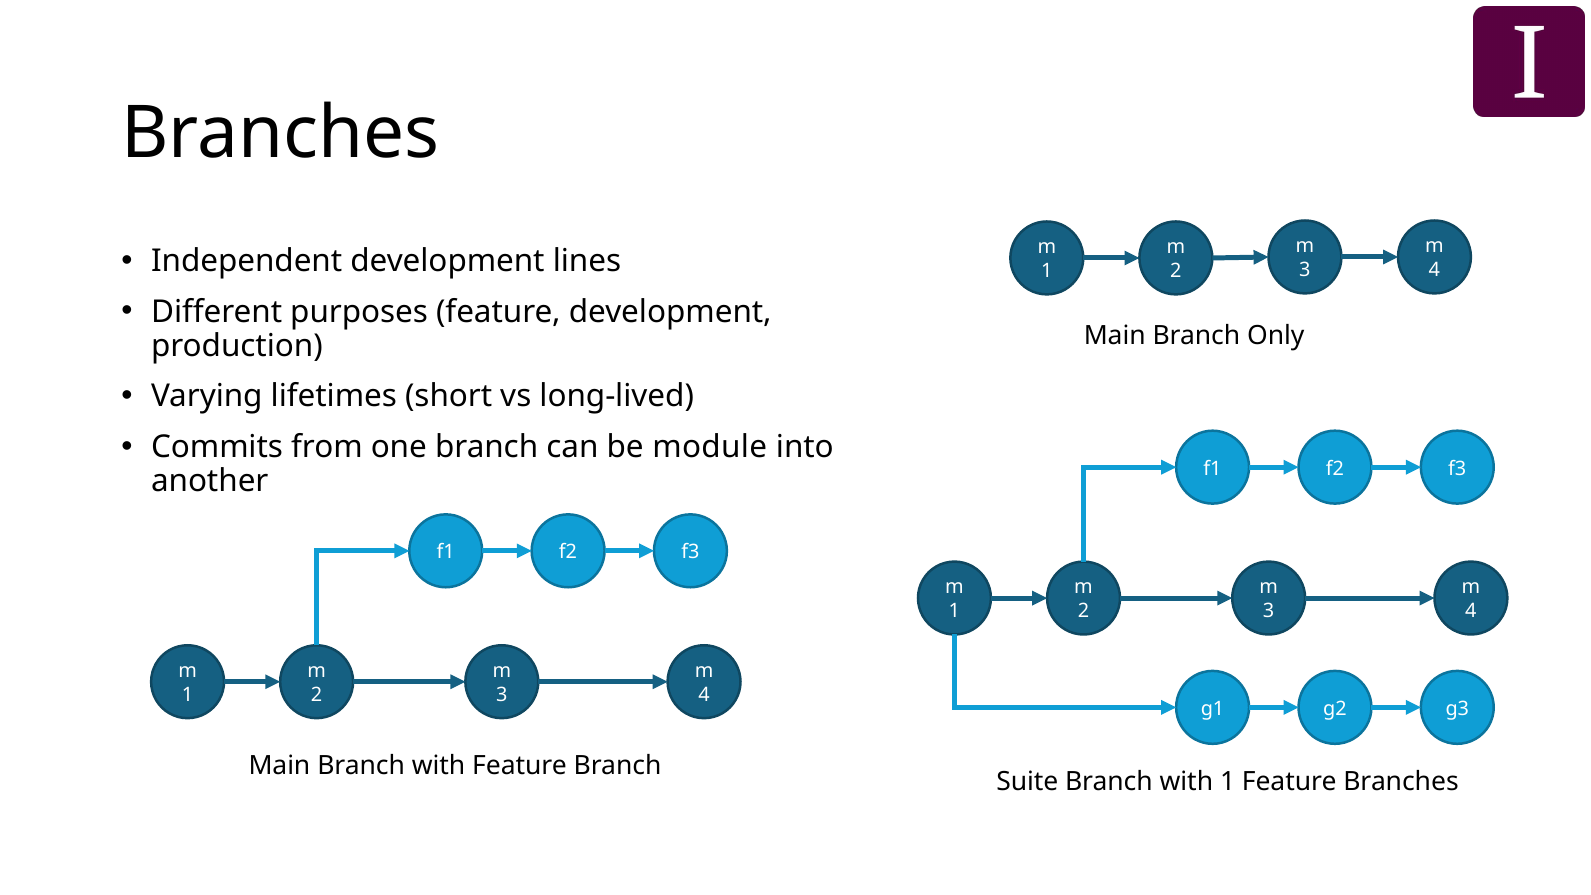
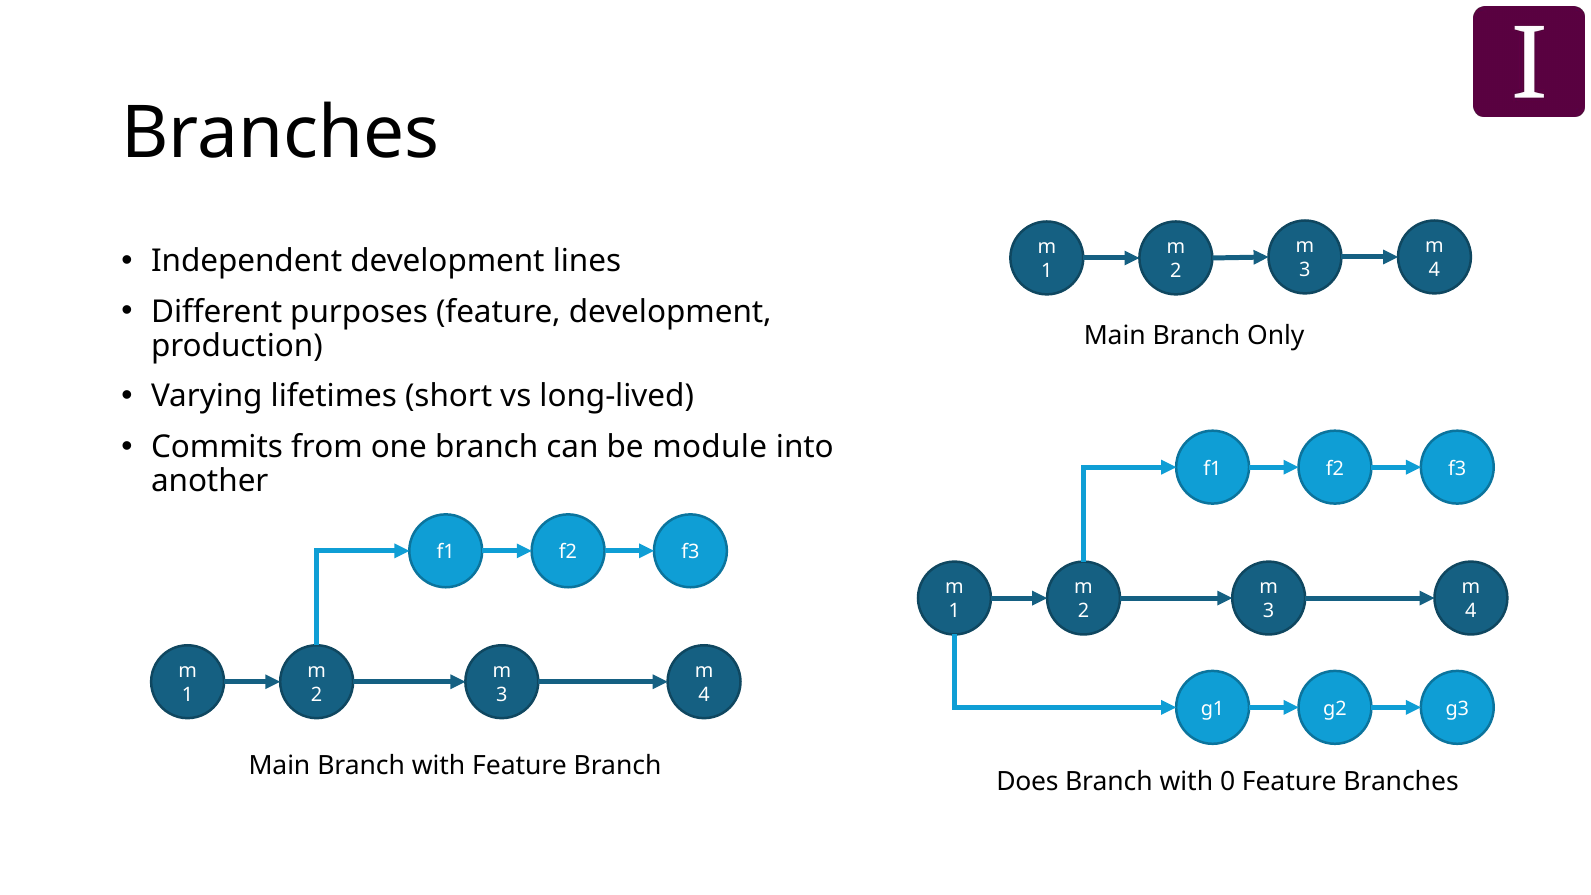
Suite: Suite -> Does (1027, 782)
with 1: 1 -> 0 (1228, 782)
